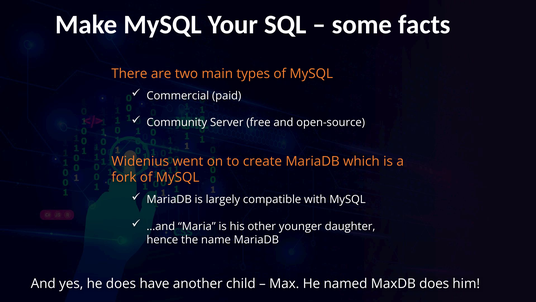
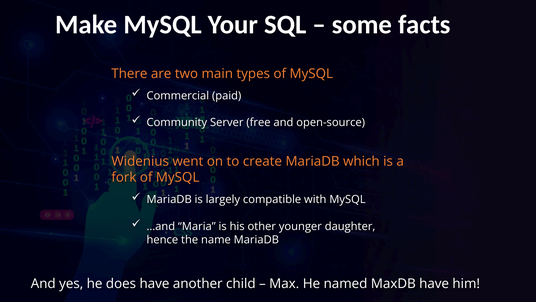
MaxDB does: does -> have (434, 283)
